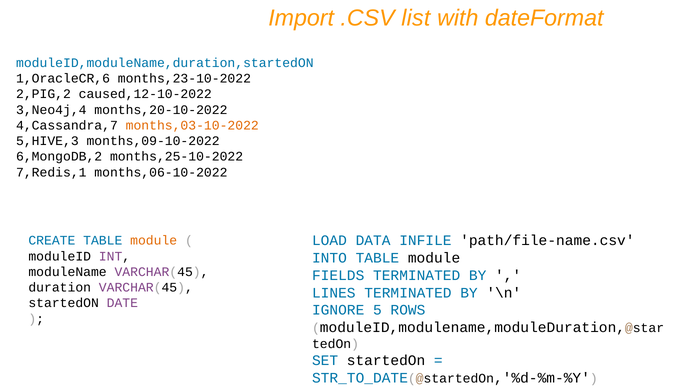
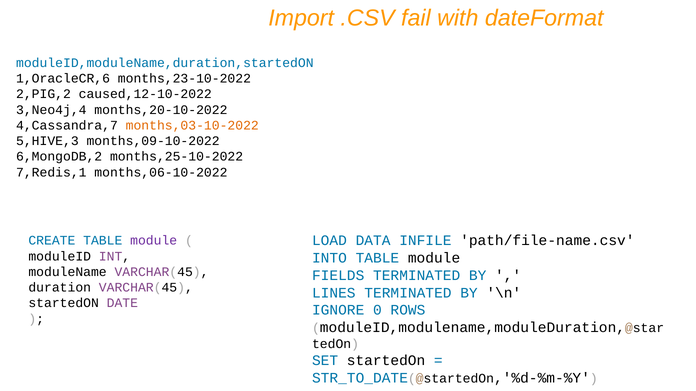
list: list -> fail (416, 18)
module colour: orange -> purple (154, 241)
5: 5 -> 0 (377, 311)
